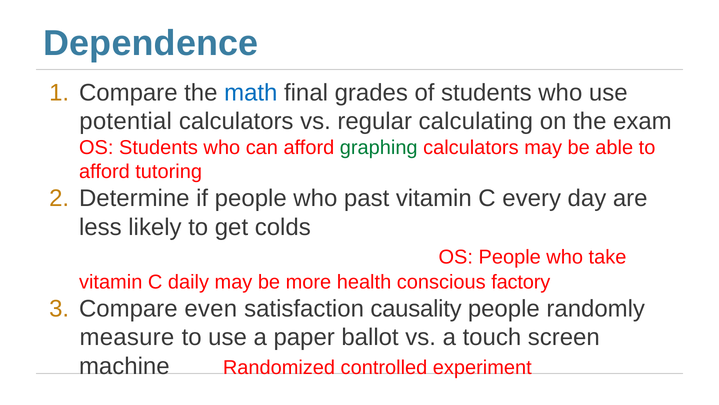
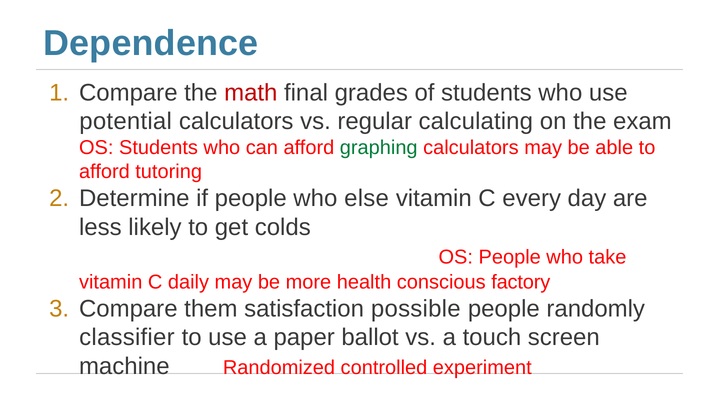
math colour: blue -> red (251, 93)
past: past -> else (367, 198)
even: even -> them (211, 308)
causality: causality -> possible (416, 308)
measure: measure -> classifier (127, 337)
